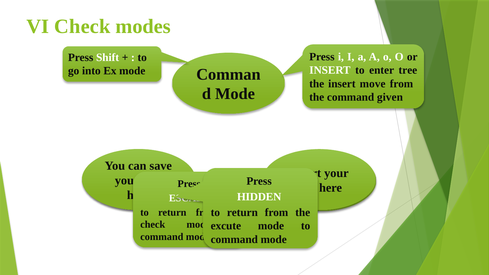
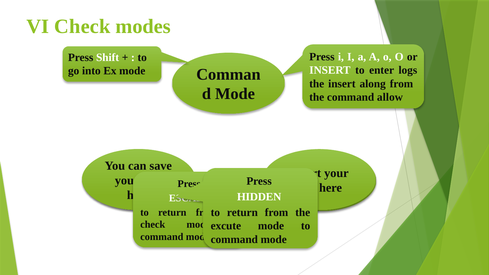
tree: tree -> logs (408, 70)
move: move -> along (373, 84)
given: given -> allow (390, 97)
